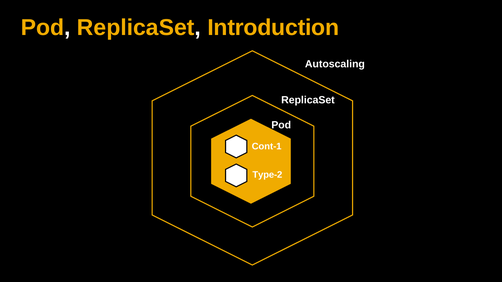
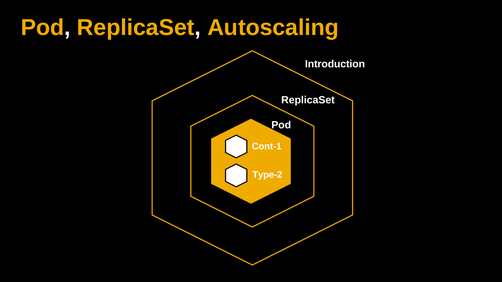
Introduction: Introduction -> Autoscaling (273, 28)
Autoscaling: Autoscaling -> Introduction (335, 64)
